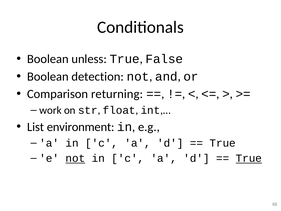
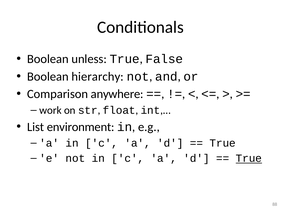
detection: detection -> hierarchy (98, 76)
returning: returning -> anywhere (117, 94)
not underline: present -> none (75, 158)
